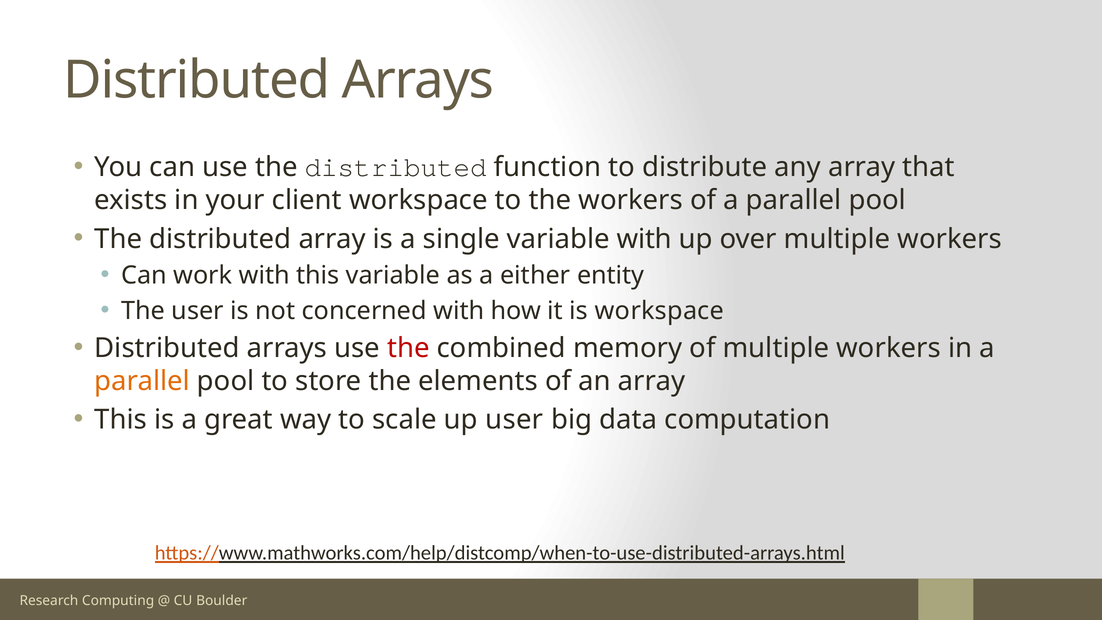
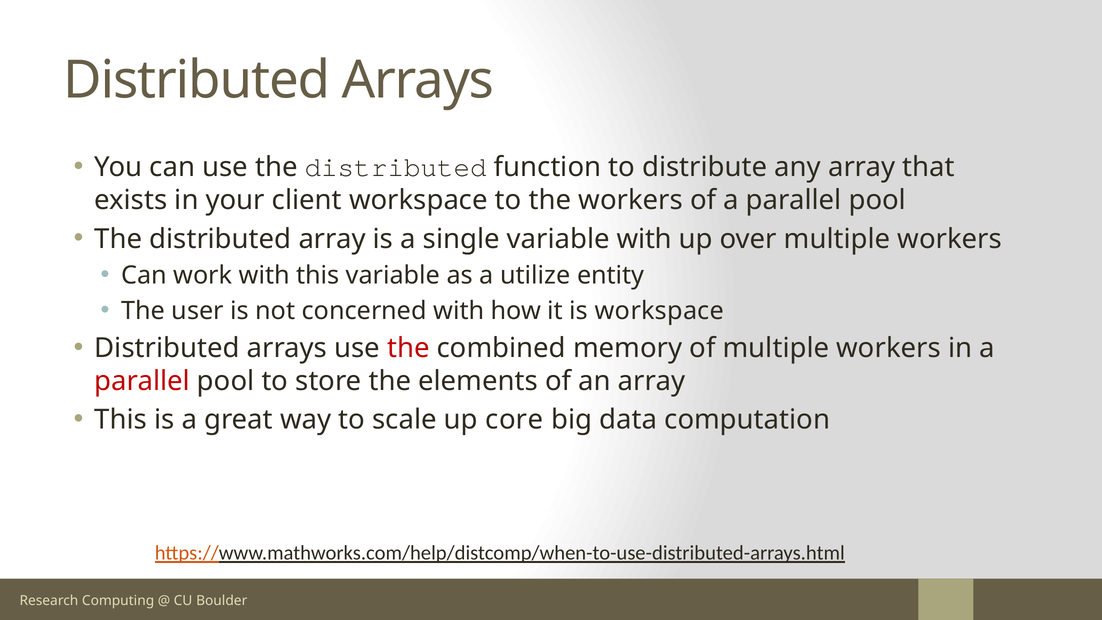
either: either -> utilize (535, 275)
parallel colour: orange -> red (142, 381)
up user: user -> core (514, 420)
